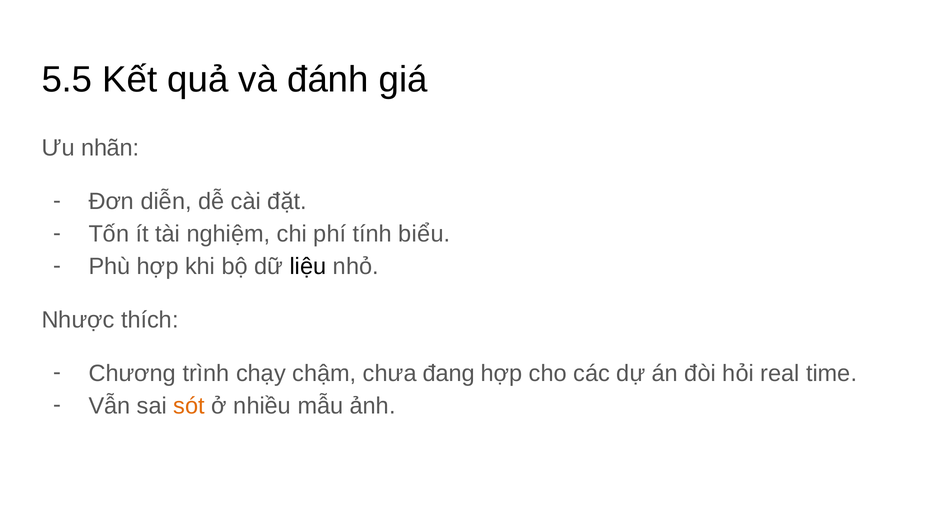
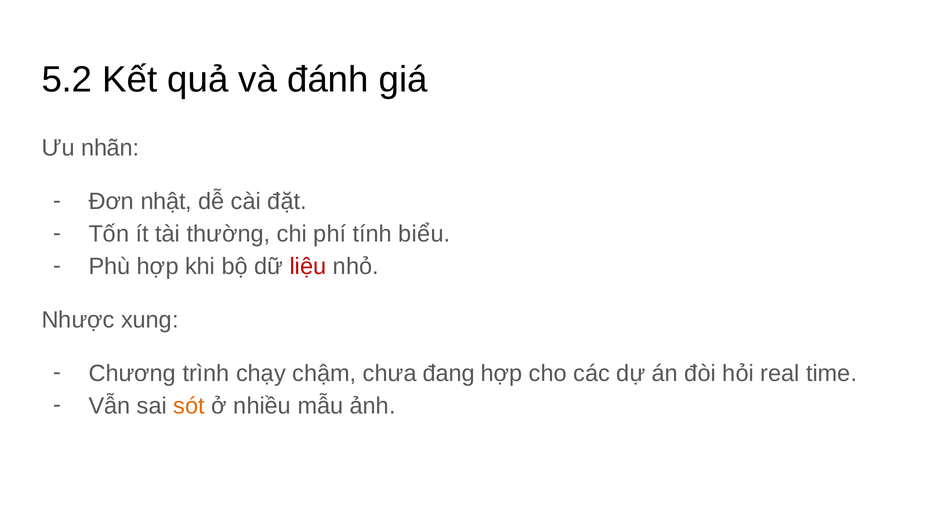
5.5: 5.5 -> 5.2 (67, 80)
diễn: diễn -> nhật (166, 202)
nghiệm: nghiệm -> thường (228, 234)
liệu colour: black -> red (308, 267)
thích: thích -> xung (150, 320)
